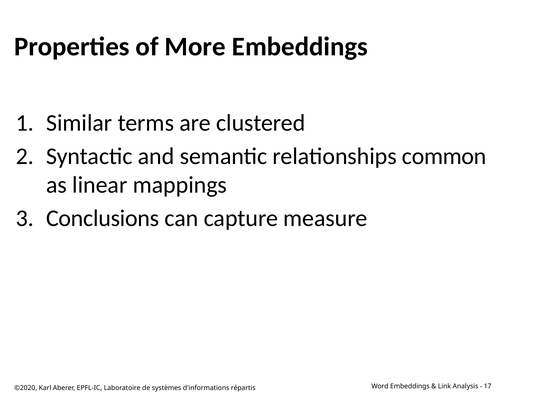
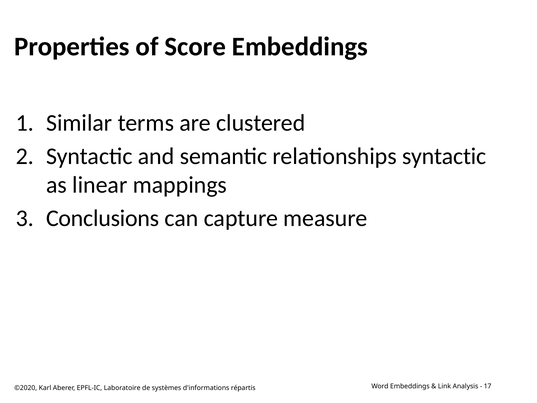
More: More -> Score (195, 47)
relationships common: common -> syntactic (444, 156)
